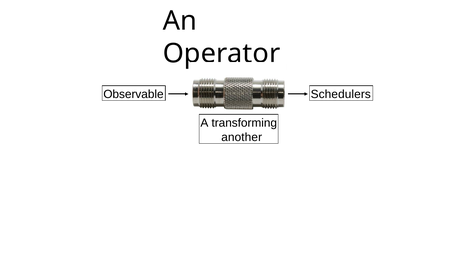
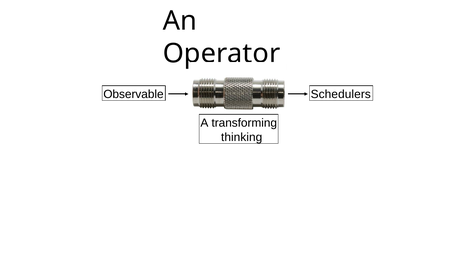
another: another -> thinking (242, 137)
